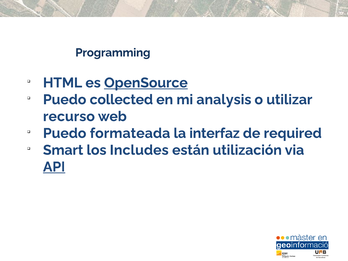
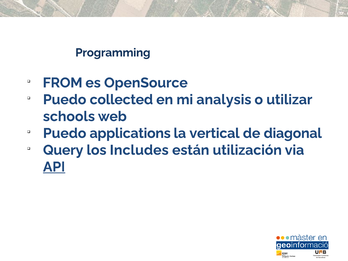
HTML: HTML -> FROM (63, 83)
OpenSource underline: present -> none (146, 83)
recurso: recurso -> schools (69, 116)
formateada: formateada -> applications (130, 133)
interfaz: interfaz -> vertical (215, 133)
required: required -> diagonal (293, 133)
Smart: Smart -> Query (63, 150)
